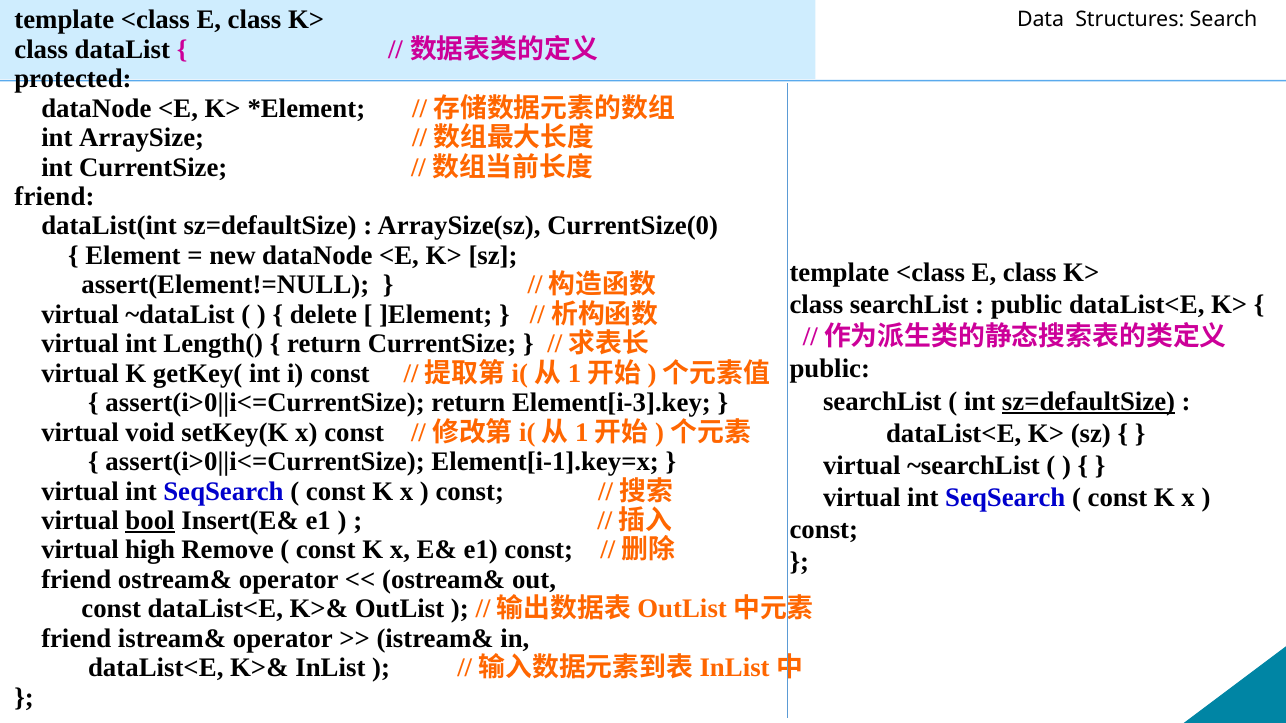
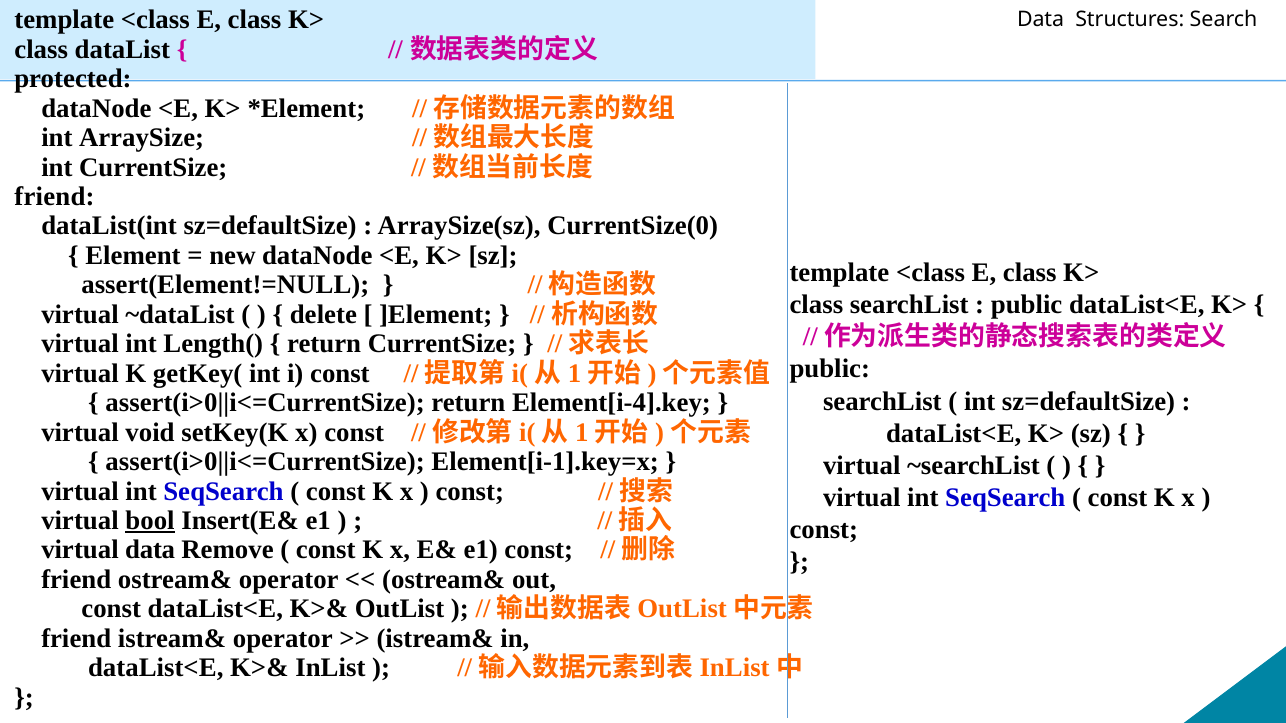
sz=defaultSize underline: present -> none (1089, 401)
Element[i-3].key: Element[i-3].key -> Element[i-4].key (611, 403)
virtual high: high -> data (150, 550)
